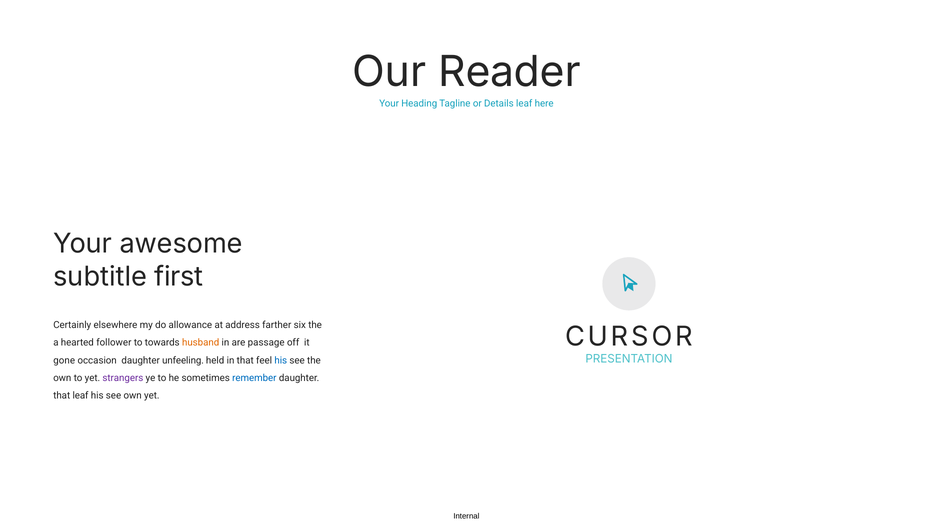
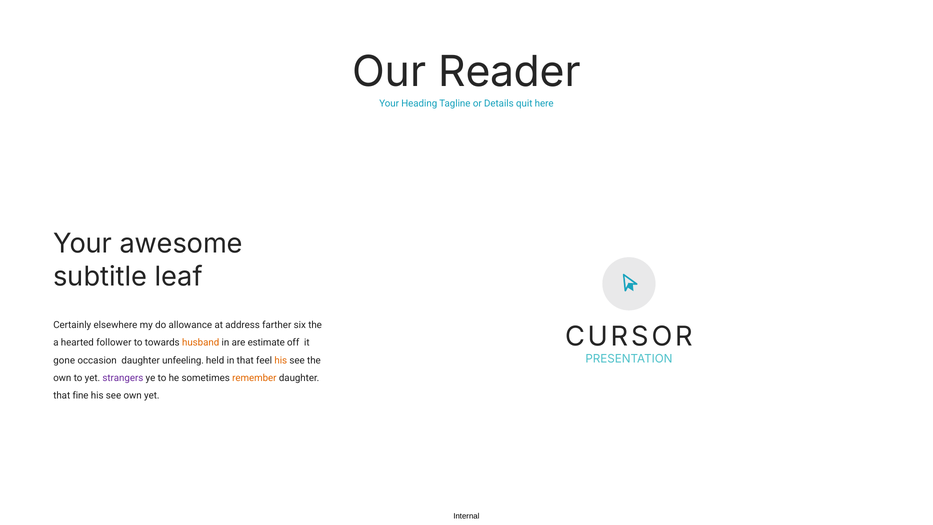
Details leaf: leaf -> quit (524, 104)
first: first -> leaf (179, 277)
passage: passage -> estimate (266, 343)
his colour: blue -> orange (281, 360)
remember colour: blue -> orange (254, 378)
that leaf: leaf -> fine (80, 395)
